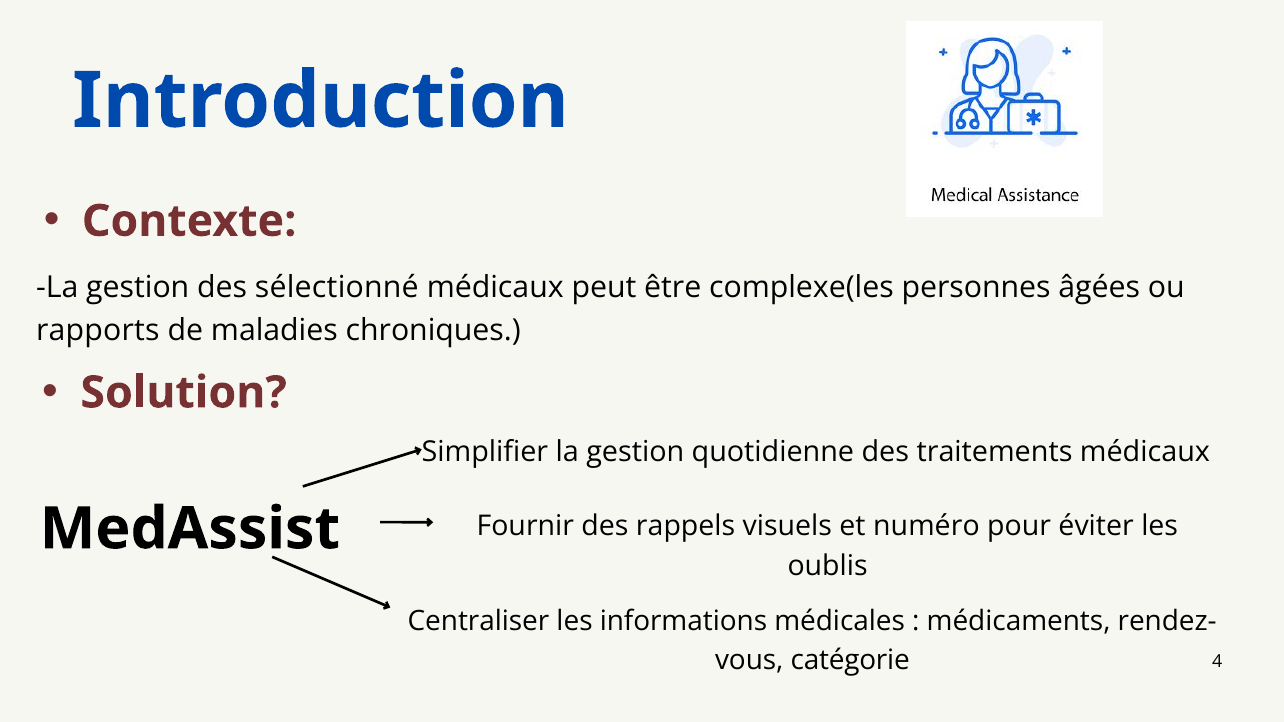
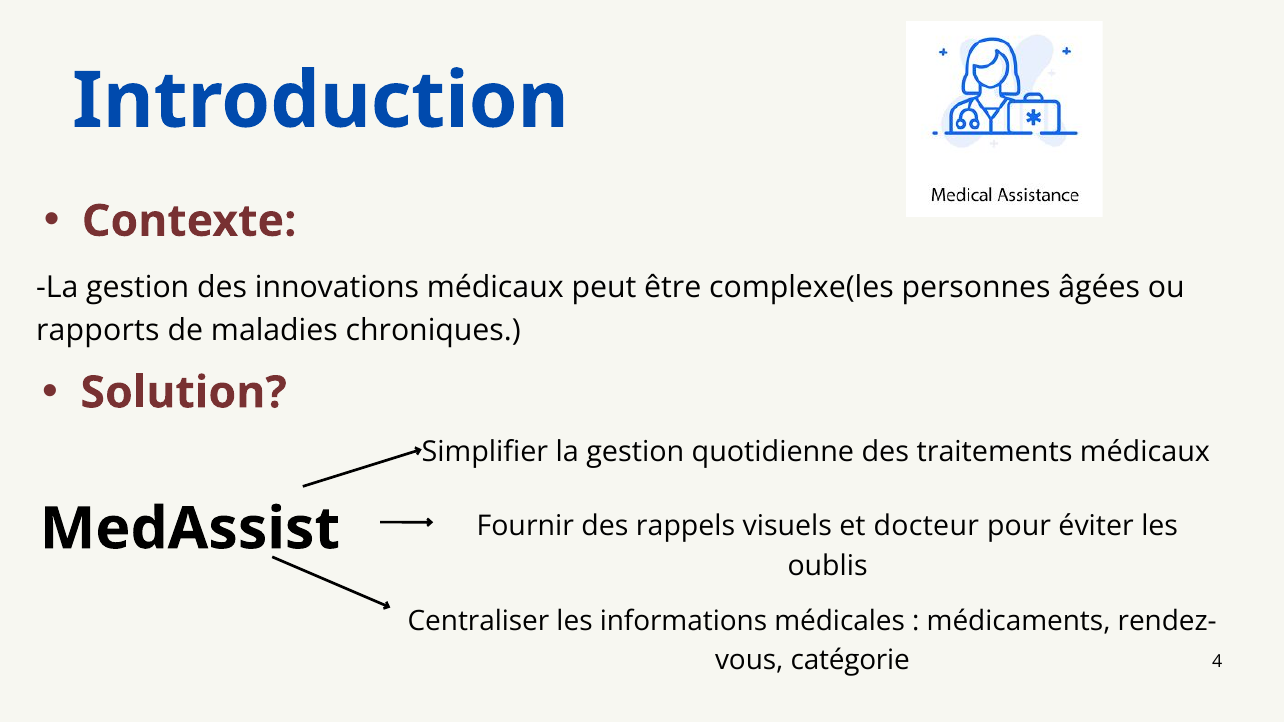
sélectionné: sélectionné -> innovations (337, 288)
numéro: numéro -> docteur (926, 526)
